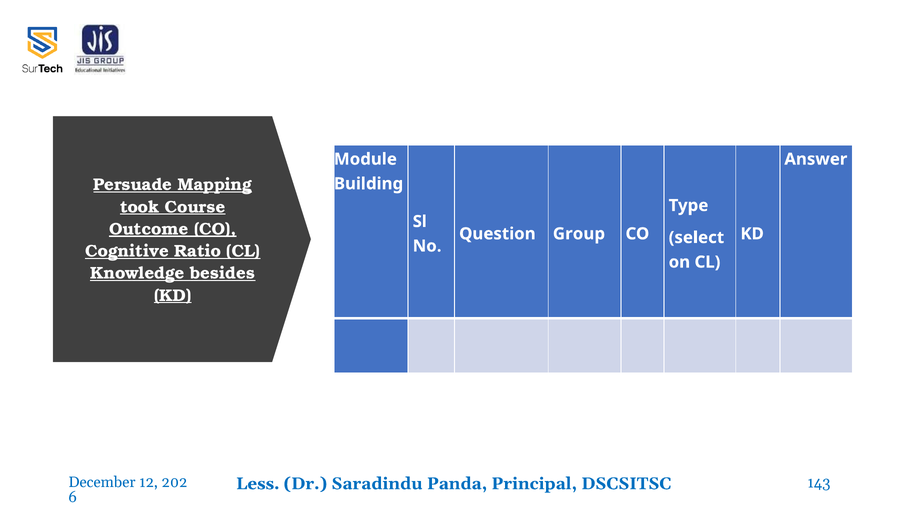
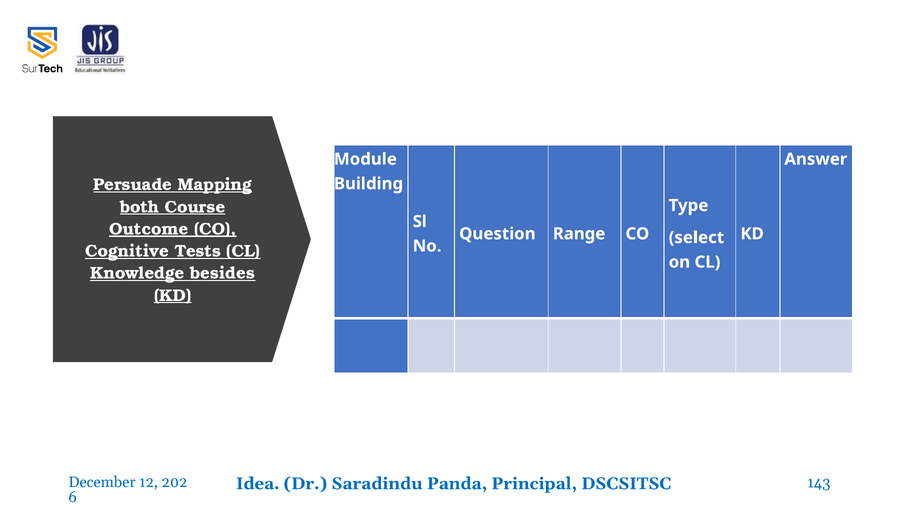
took: took -> both (140, 207)
Group: Group -> Range (579, 234)
Ratio: Ratio -> Tests (198, 251)
Less: Less -> Idea (258, 483)
